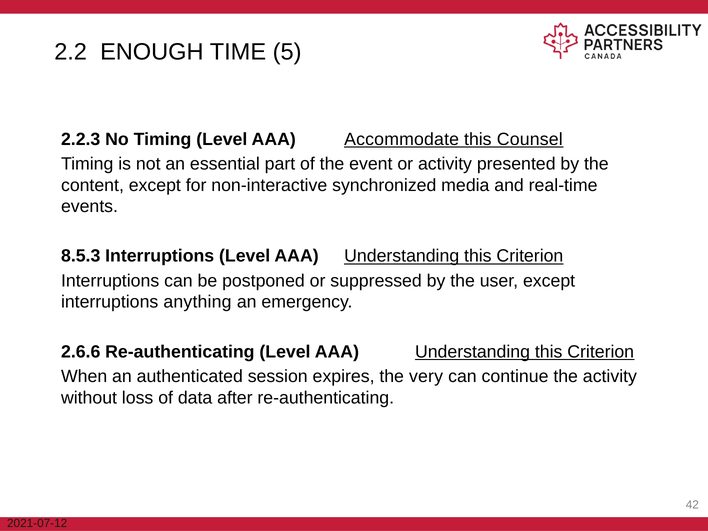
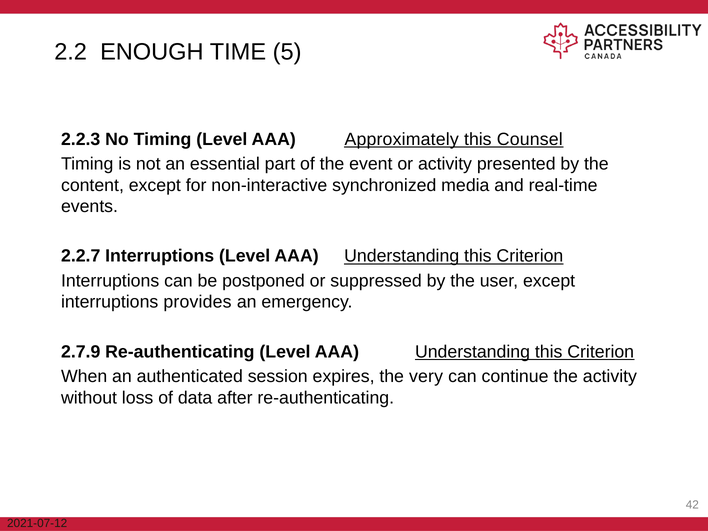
Accommodate: Accommodate -> Approximately (402, 139)
8.5.3: 8.5.3 -> 2.2.7 (81, 256)
anything: anything -> provides (198, 302)
2.6.6: 2.6.6 -> 2.7.9 (81, 352)
